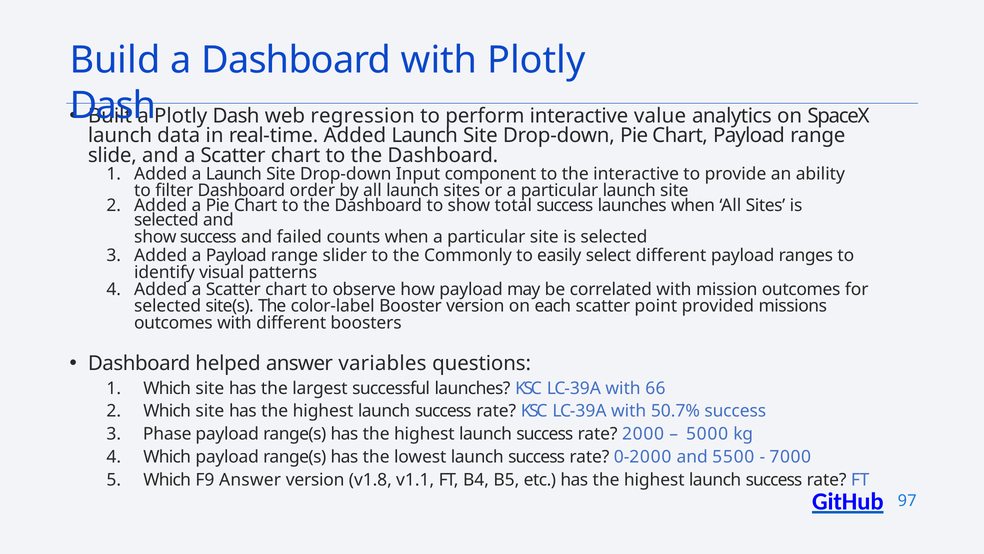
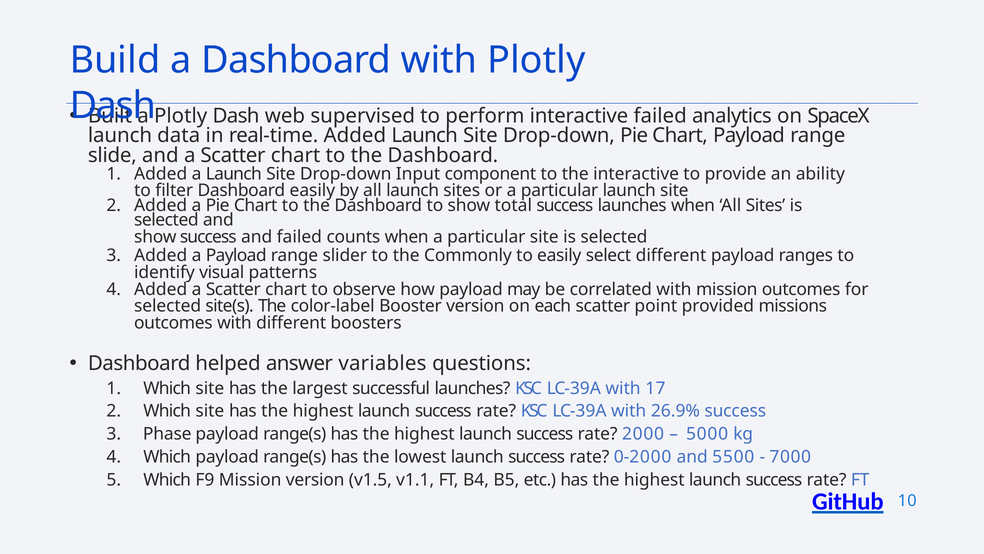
regression: regression -> supervised (363, 116)
interactive value: value -> failed (660, 116)
Dashboard order: order -> easily (312, 190)
66: 66 -> 17 (655, 388)
50.7%: 50.7% -> 26.9% (675, 411)
F9 Answer: Answer -> Mission (250, 480)
v1.8: v1.8 -> v1.5 (370, 480)
97: 97 -> 10 (907, 500)
